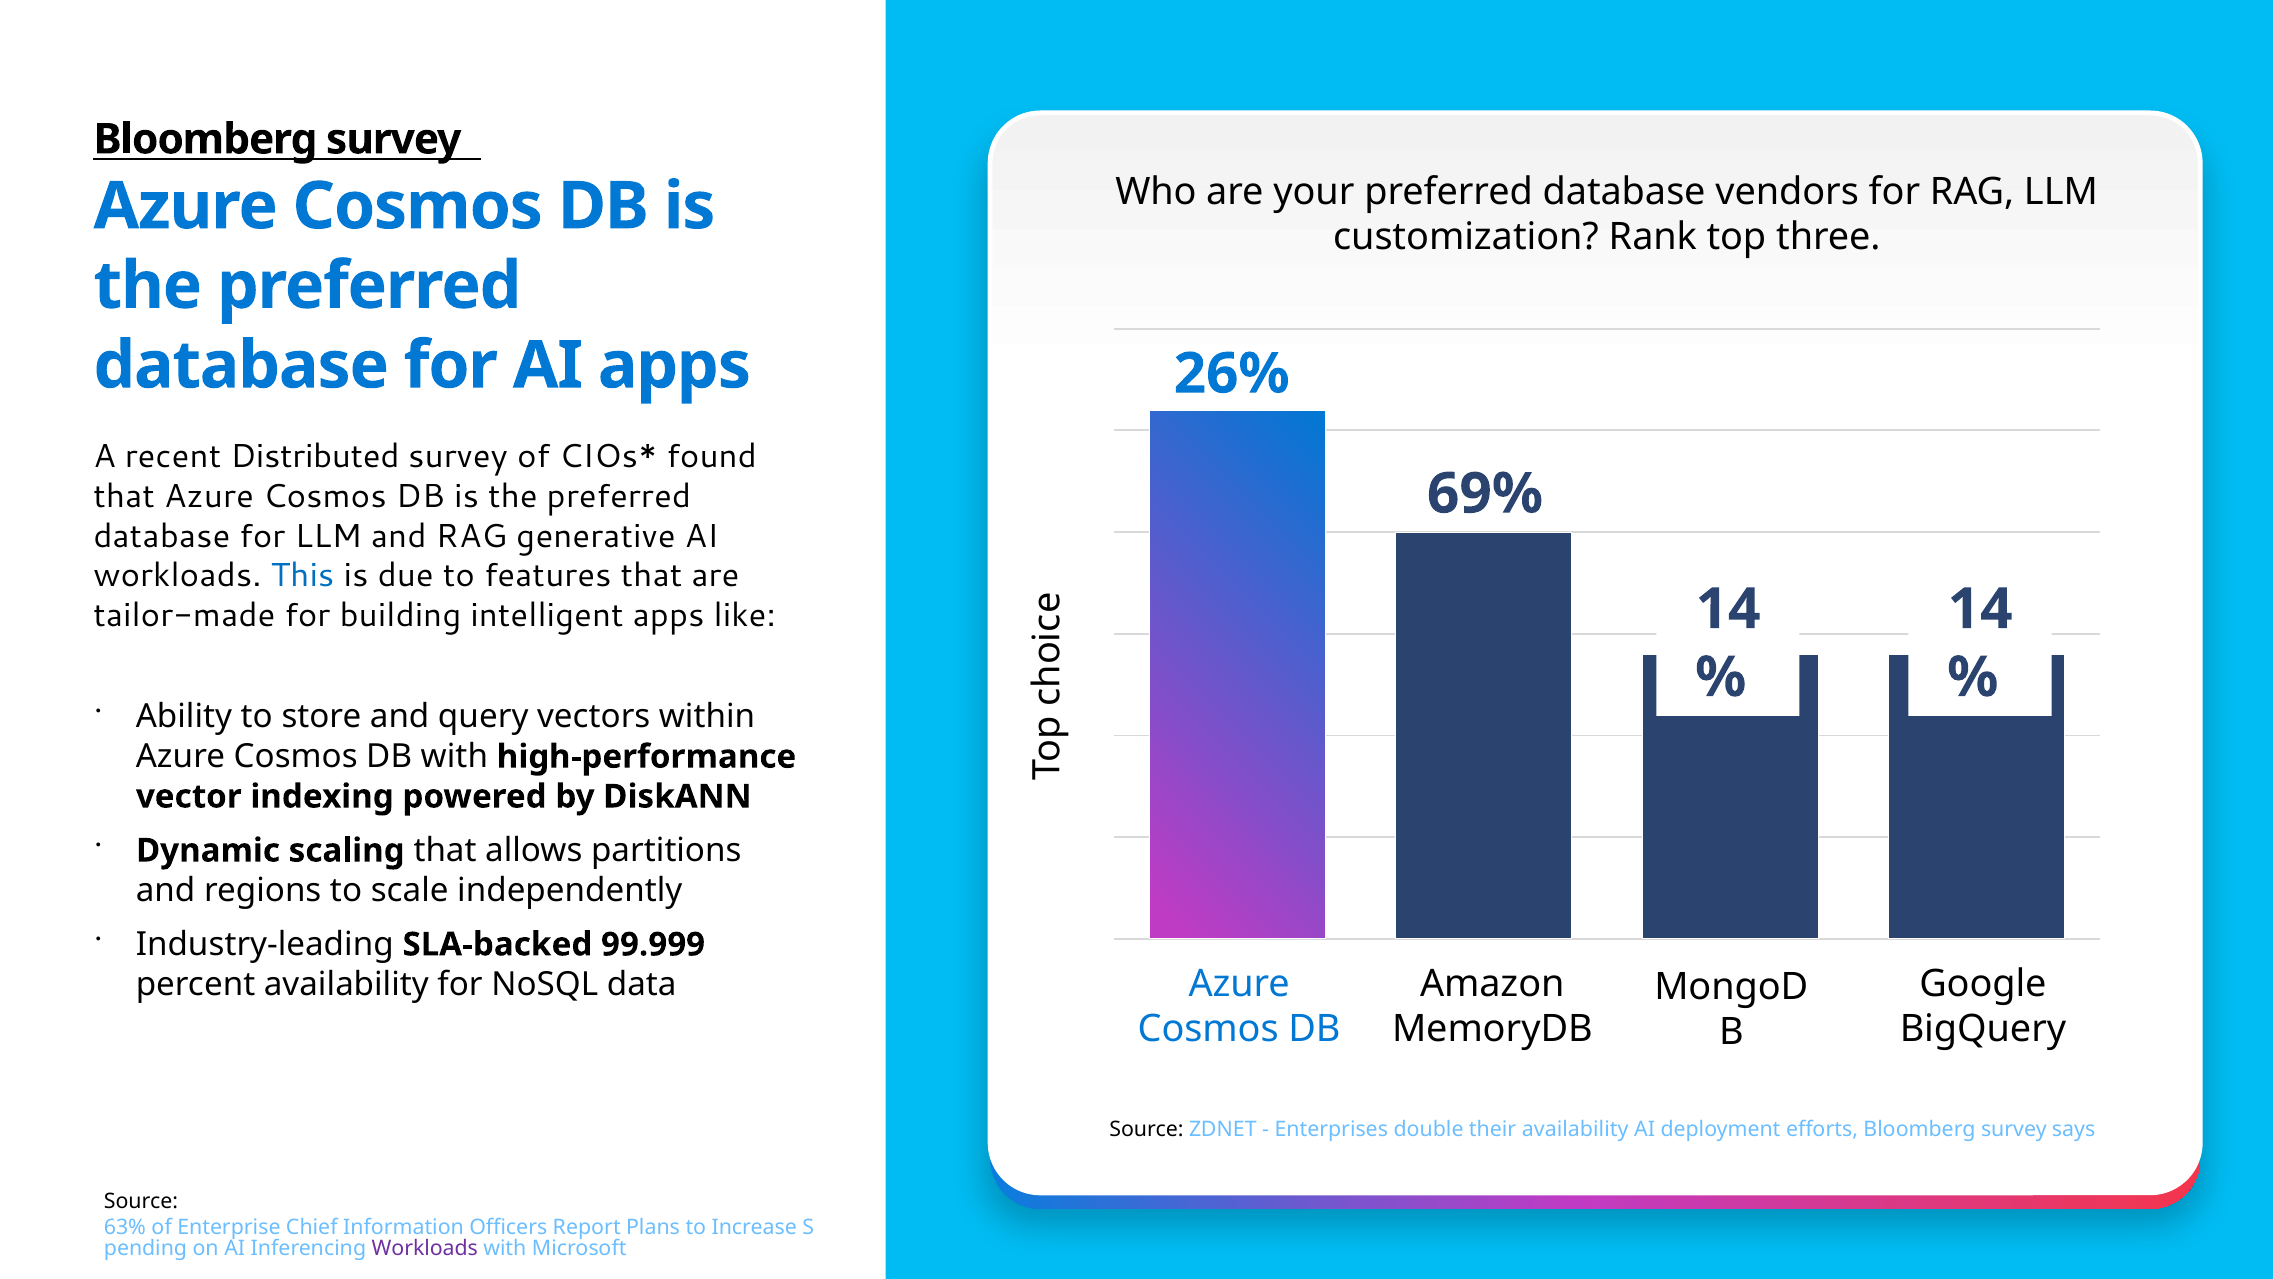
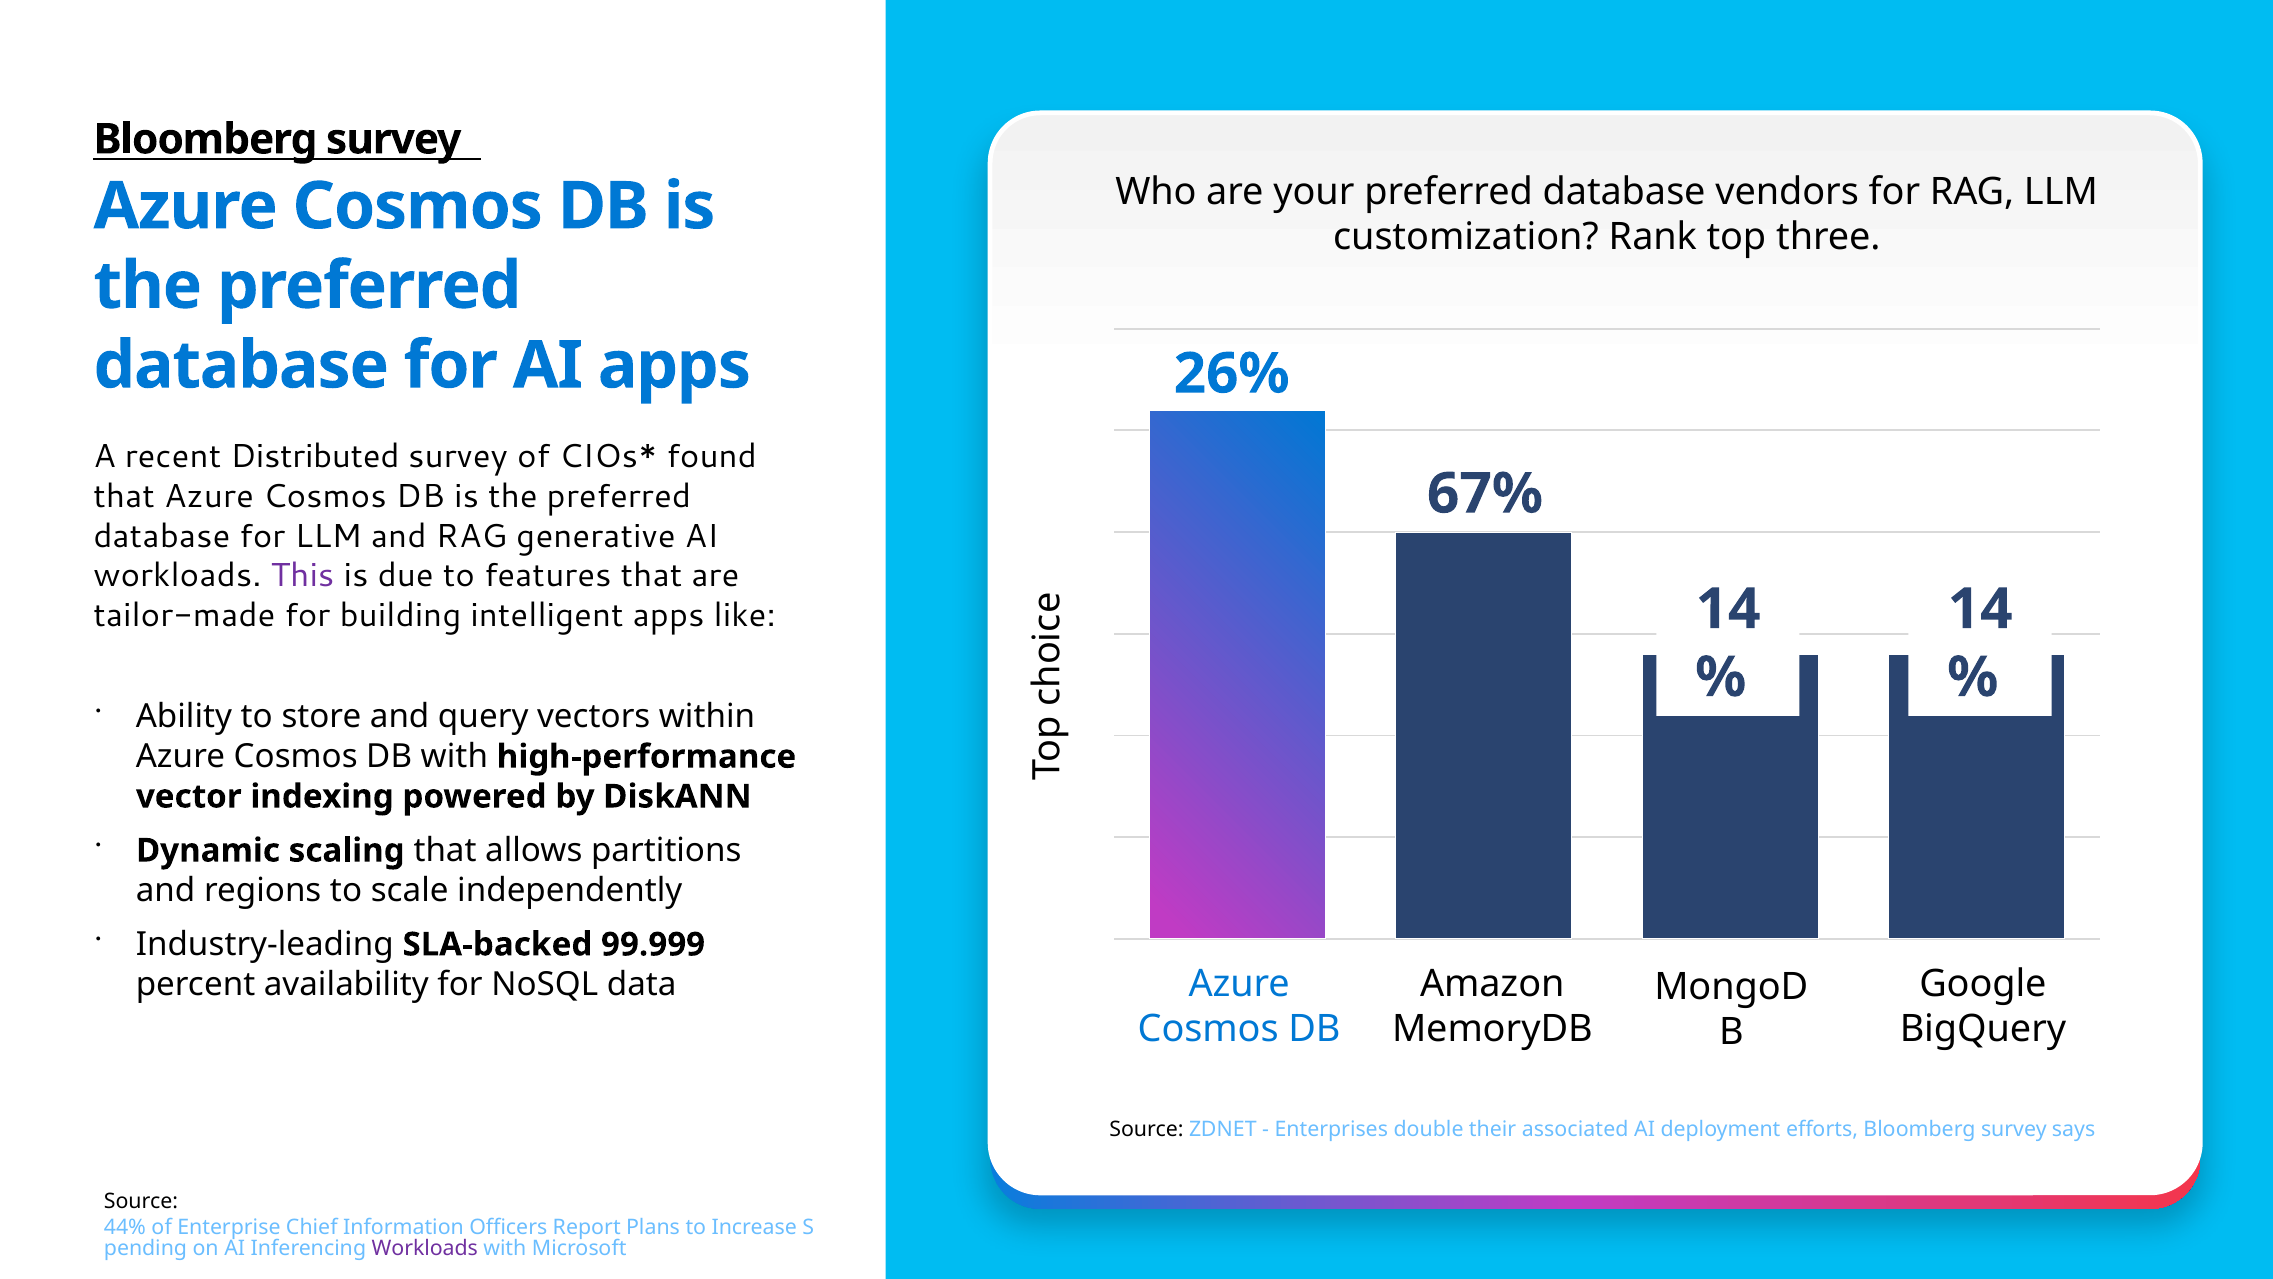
69%: 69% -> 67% (1485, 494)
This colour: blue -> purple (303, 576)
their availability: availability -> associated (1575, 1129)
63%: 63% -> 44% (125, 1227)
